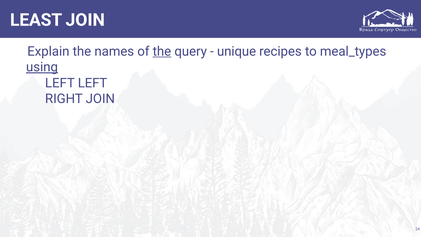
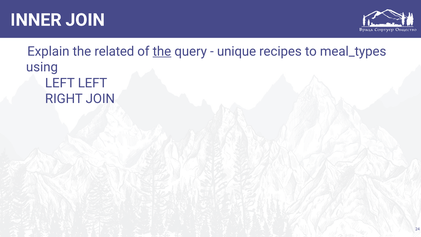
LEAST: LEAST -> INNER (36, 20)
names: names -> related (114, 51)
using underline: present -> none (42, 67)
